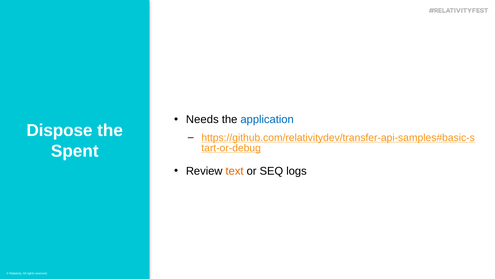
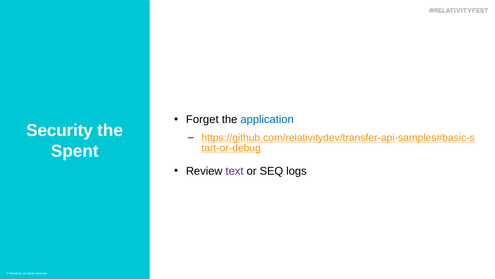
Needs: Needs -> Forget (202, 119)
Dispose: Dispose -> Security (60, 130)
text colour: orange -> purple (235, 171)
